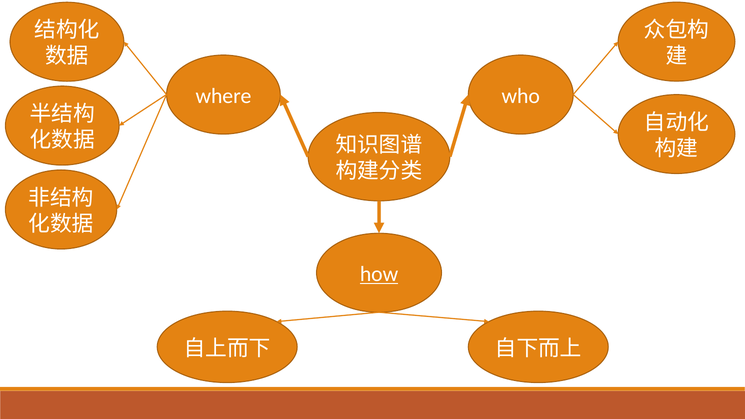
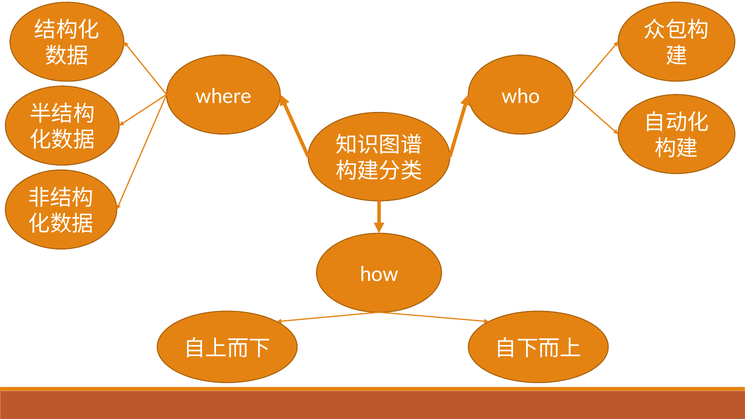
how underline: present -> none (379, 274)
